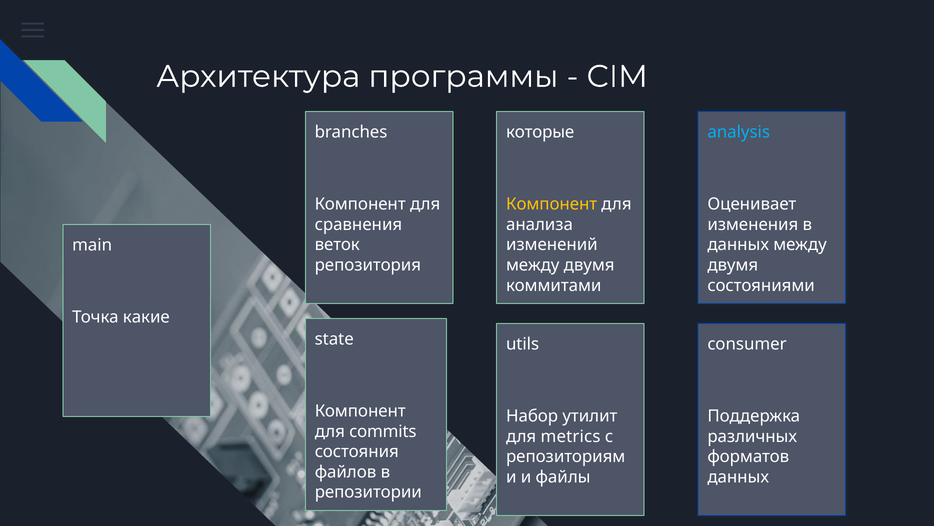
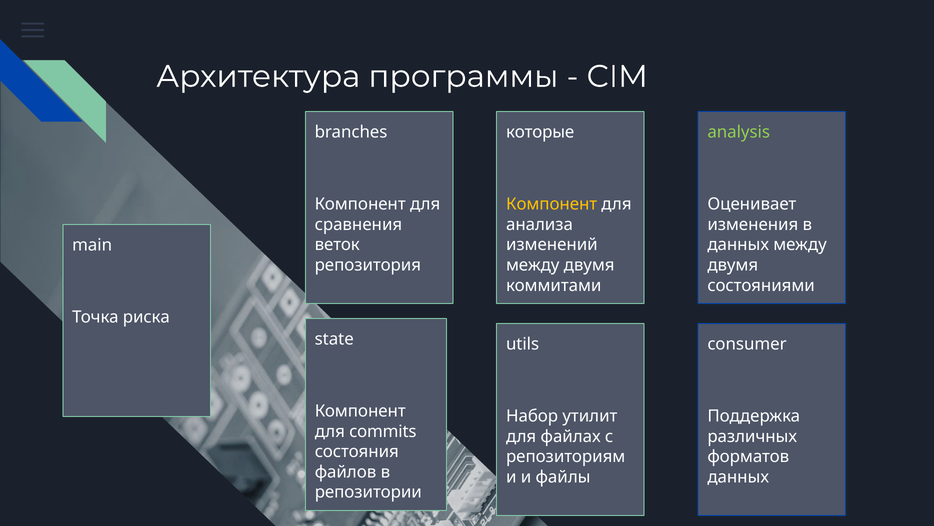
analysis colour: light blue -> light green (739, 132)
какие: какие -> риска (146, 317)
metrics: metrics -> файлах (571, 436)
